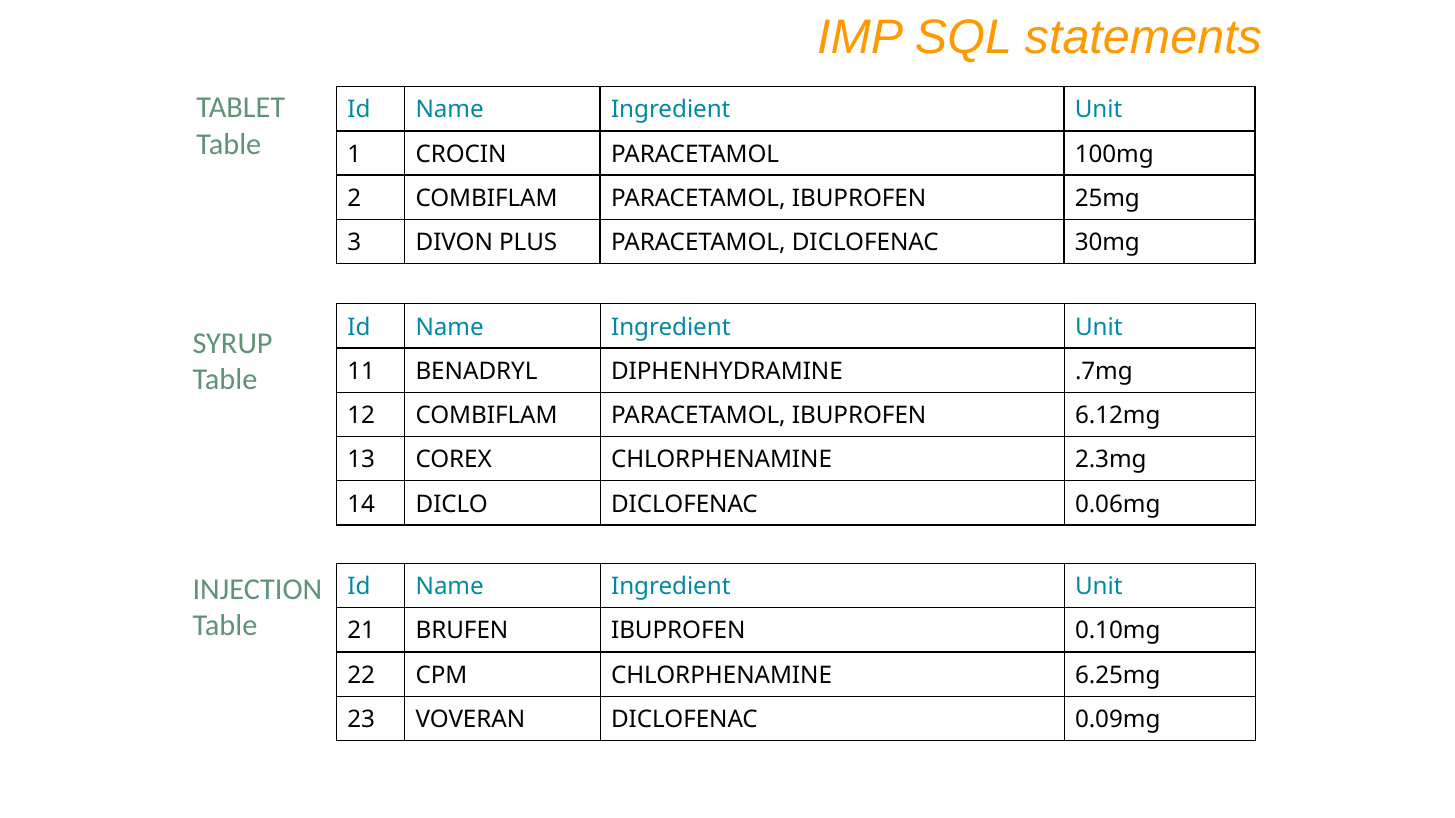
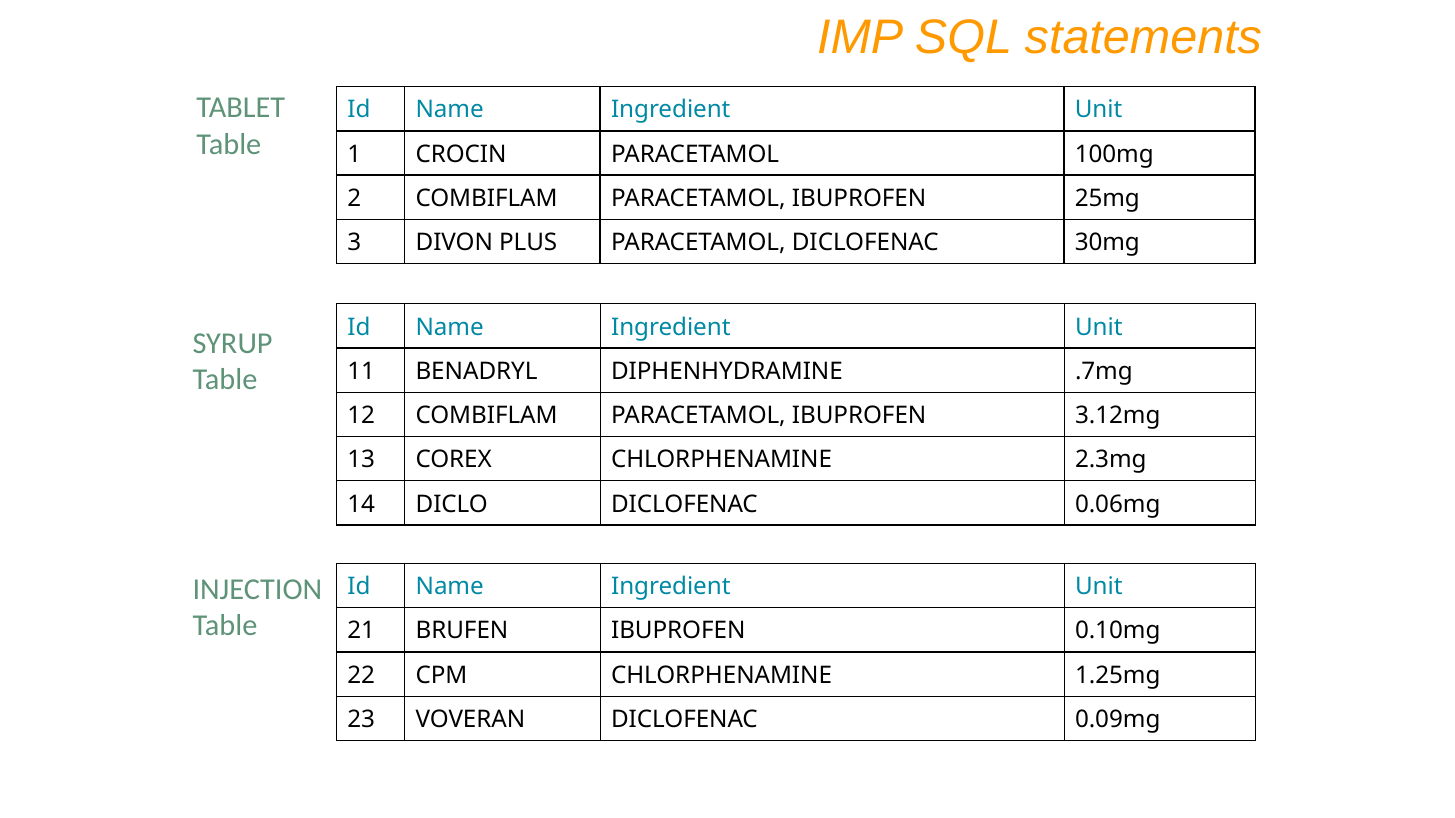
6.12mg: 6.12mg -> 3.12mg (1118, 416)
6.25mg: 6.25mg -> 1.25mg (1118, 676)
